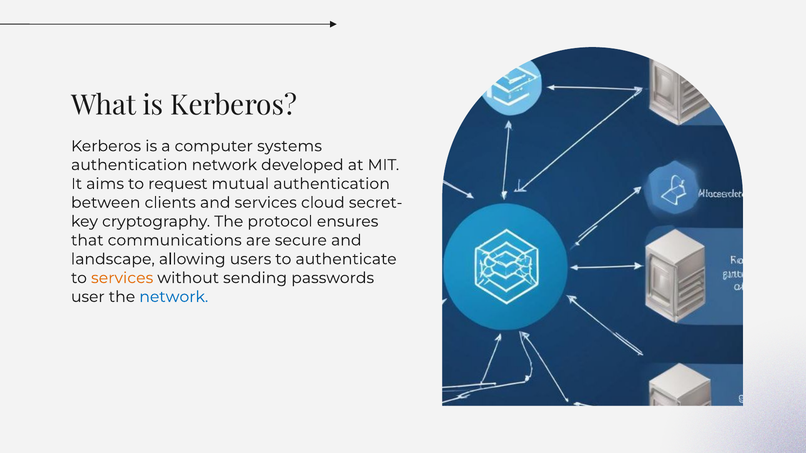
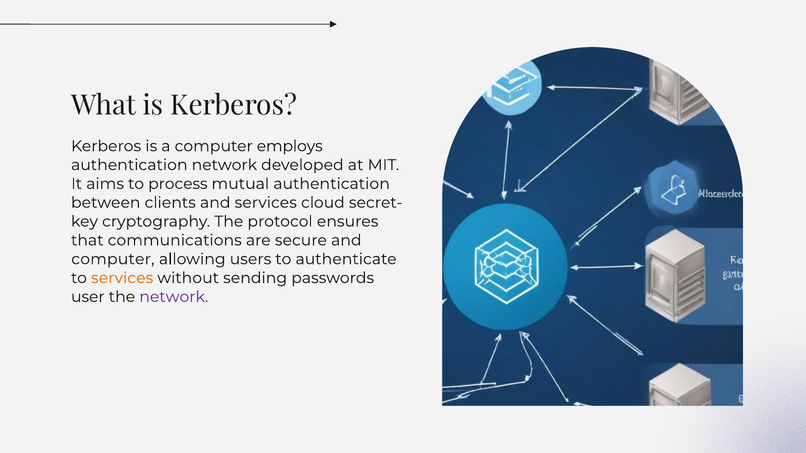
systems: systems -> employs (290, 146)
request: request -> process (178, 184)
landscape: landscape -> computer (113, 259)
network colour: blue -> purple (174, 297)
